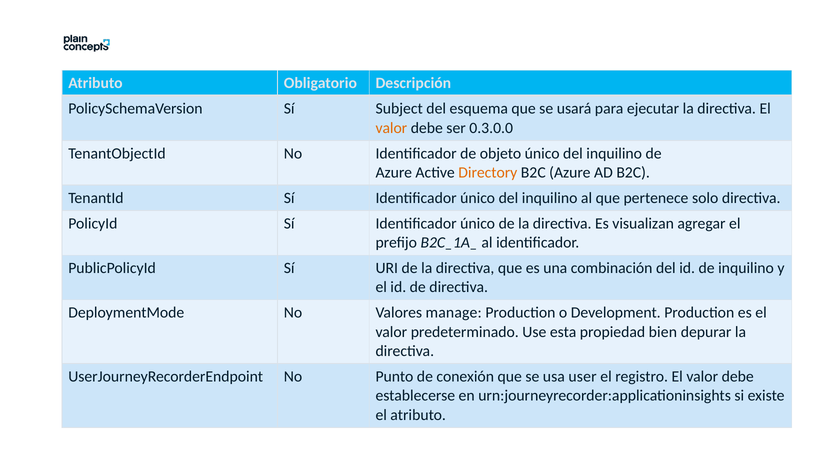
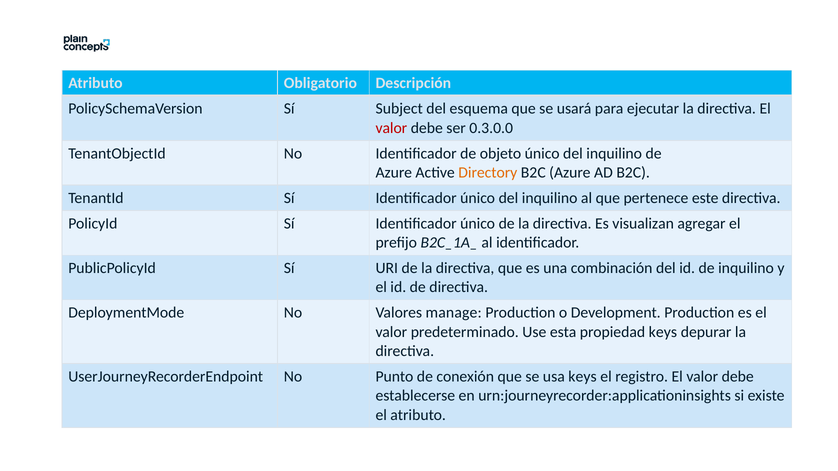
valor colour: orange -> red (391, 128)
solo: solo -> este (705, 198)
propiedad bien: bien -> keys (663, 332)
usa user: user -> keys (583, 377)
